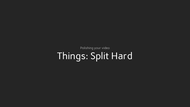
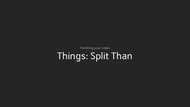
Hard: Hard -> Than (122, 56)
